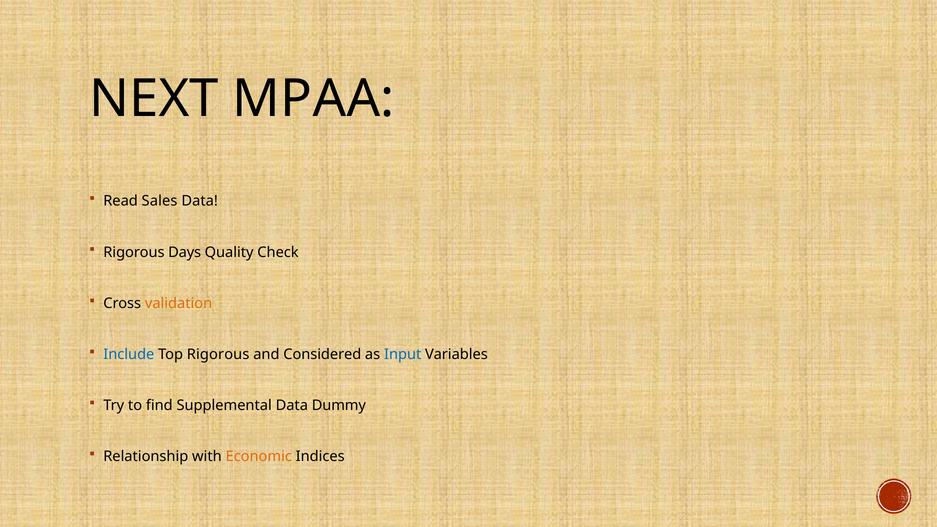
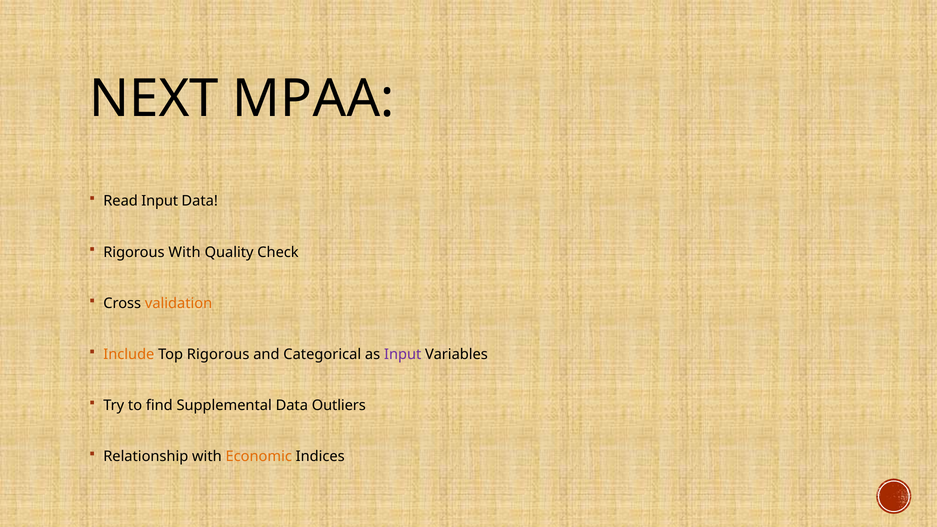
Read Sales: Sales -> Input (160, 201)
Rigorous Days: Days -> With (185, 252)
Include colour: blue -> orange (129, 354)
Considered: Considered -> Categorical (322, 354)
Input colour: blue -> purple (403, 354)
Dummy: Dummy -> Outliers (339, 405)
